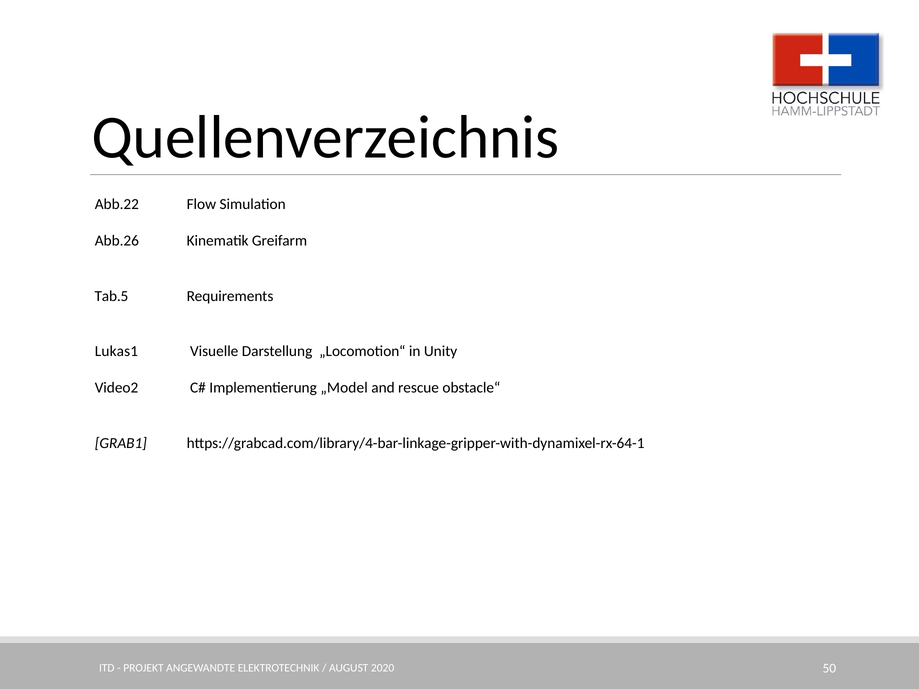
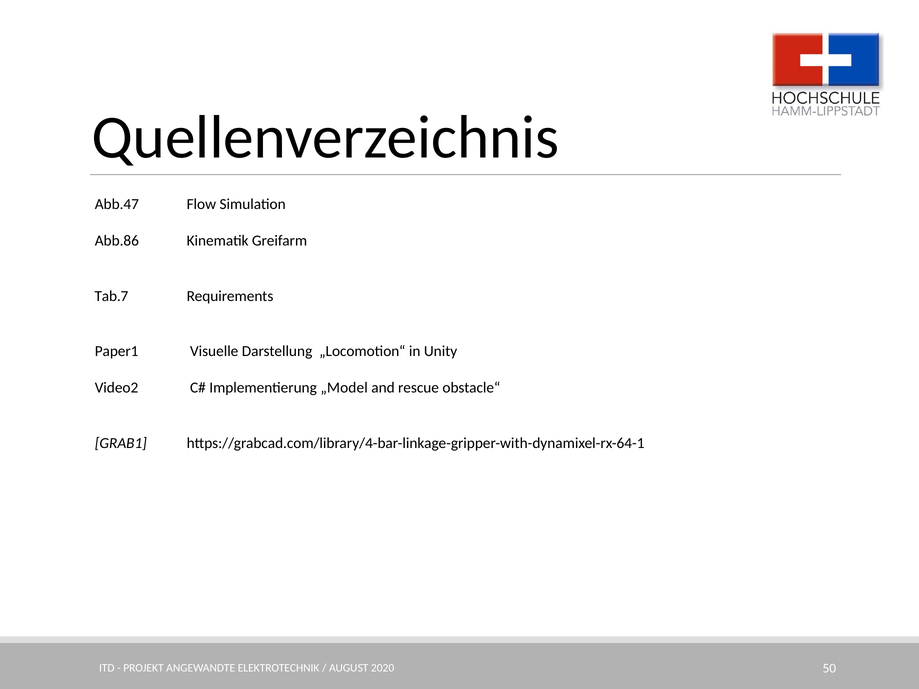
Abb.22: Abb.22 -> Abb.47 (117, 204)
Abb.26: Abb.26 -> Abb.86 (117, 241)
Tab.5: Tab.5 -> Tab.7 (111, 296)
Lukas1: Lukas1 -> Paper1 (117, 351)
